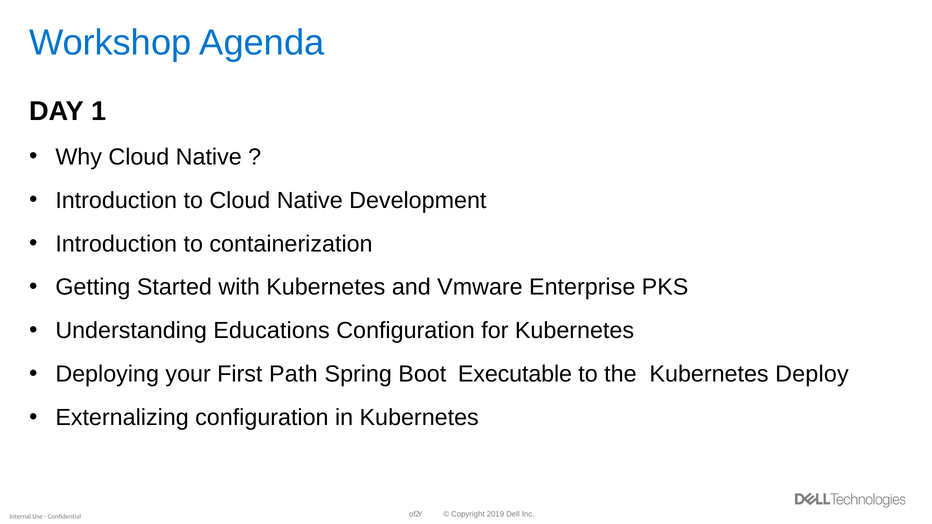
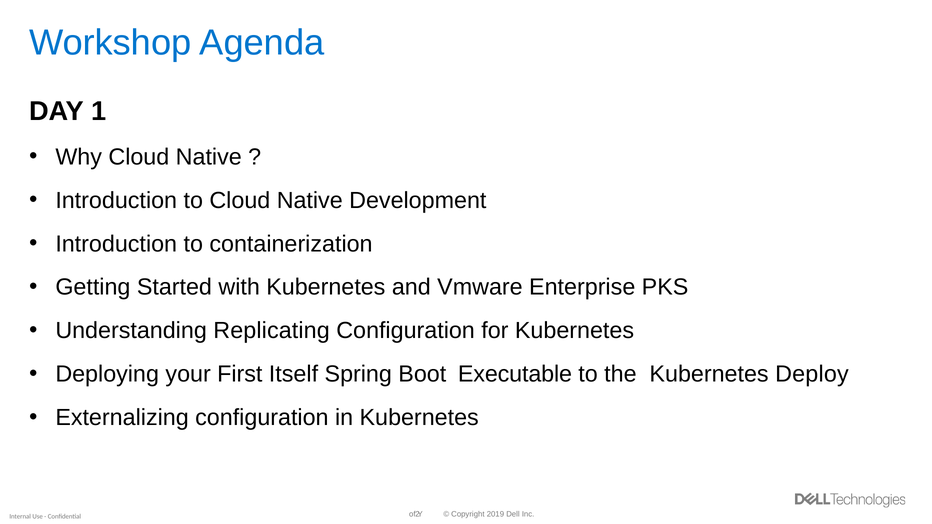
Educations: Educations -> Replicating (272, 331)
Path: Path -> Itself (293, 374)
